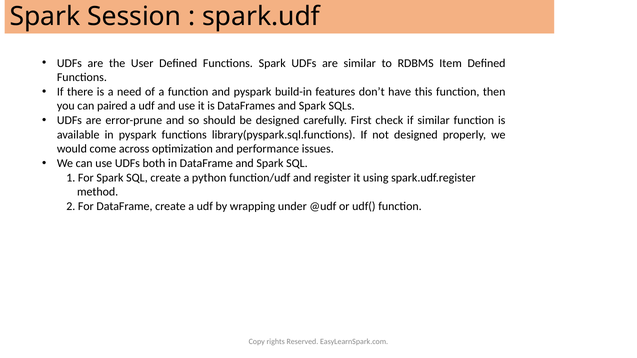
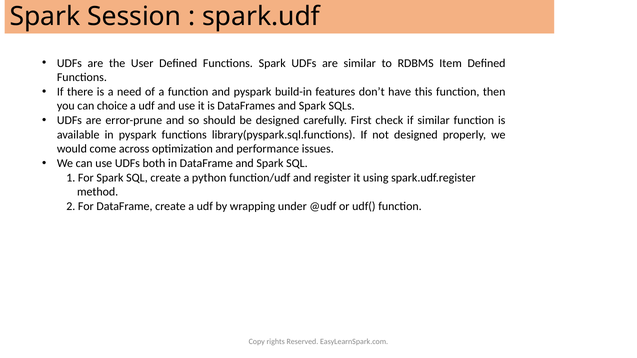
paired: paired -> choice (112, 106)
